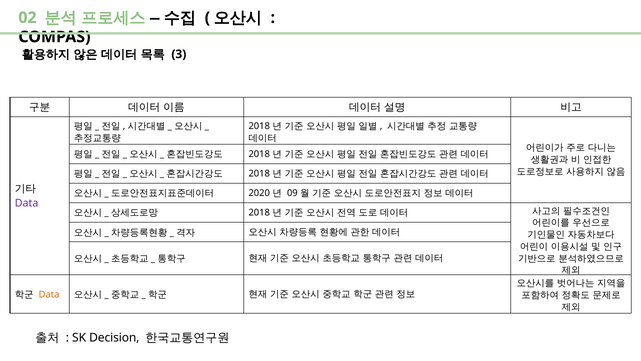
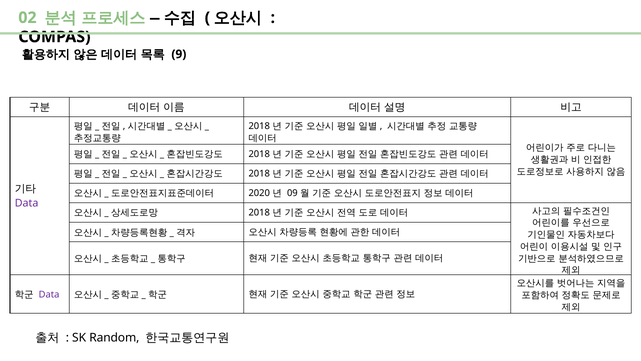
3: 3 -> 9 (179, 54)
Data colour: orange -> purple (49, 294)
Decision: Decision -> Random (114, 338)
